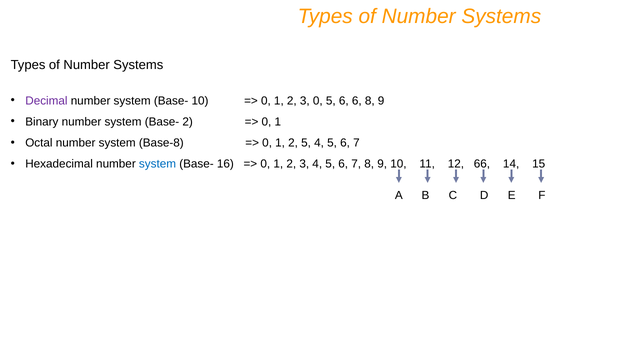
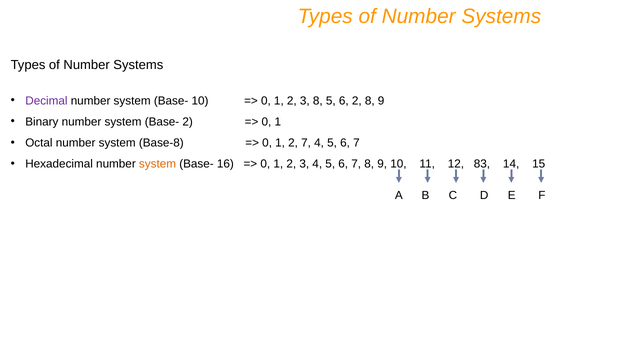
3 0: 0 -> 8 (318, 101)
6 6: 6 -> 2 (357, 101)
2 5: 5 -> 7 (306, 143)
system colour: blue -> orange (158, 164)
66: 66 -> 83 (482, 164)
